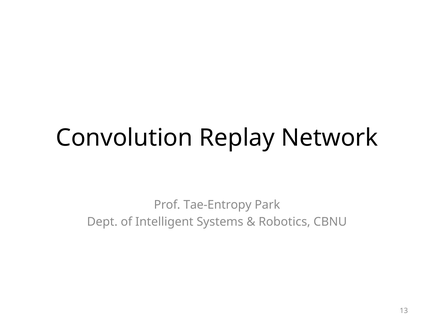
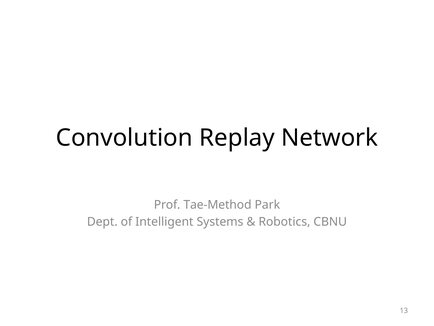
Tae-Entropy: Tae-Entropy -> Tae-Method (217, 205)
